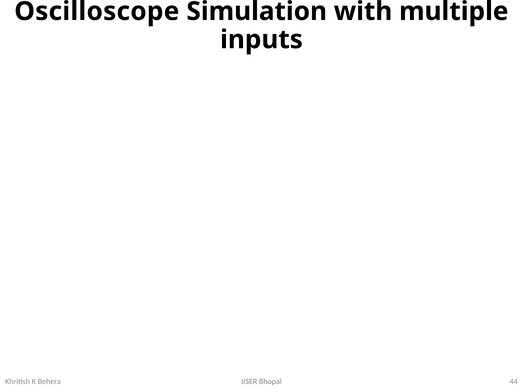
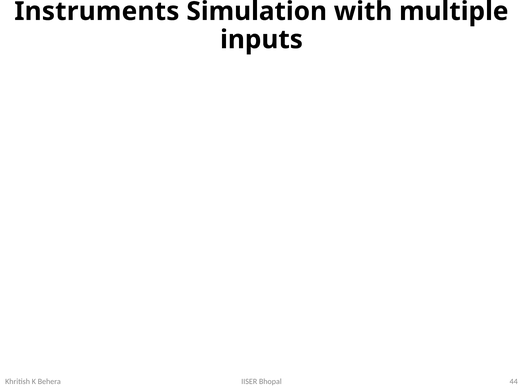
Oscilloscope: Oscilloscope -> Instruments (97, 11)
